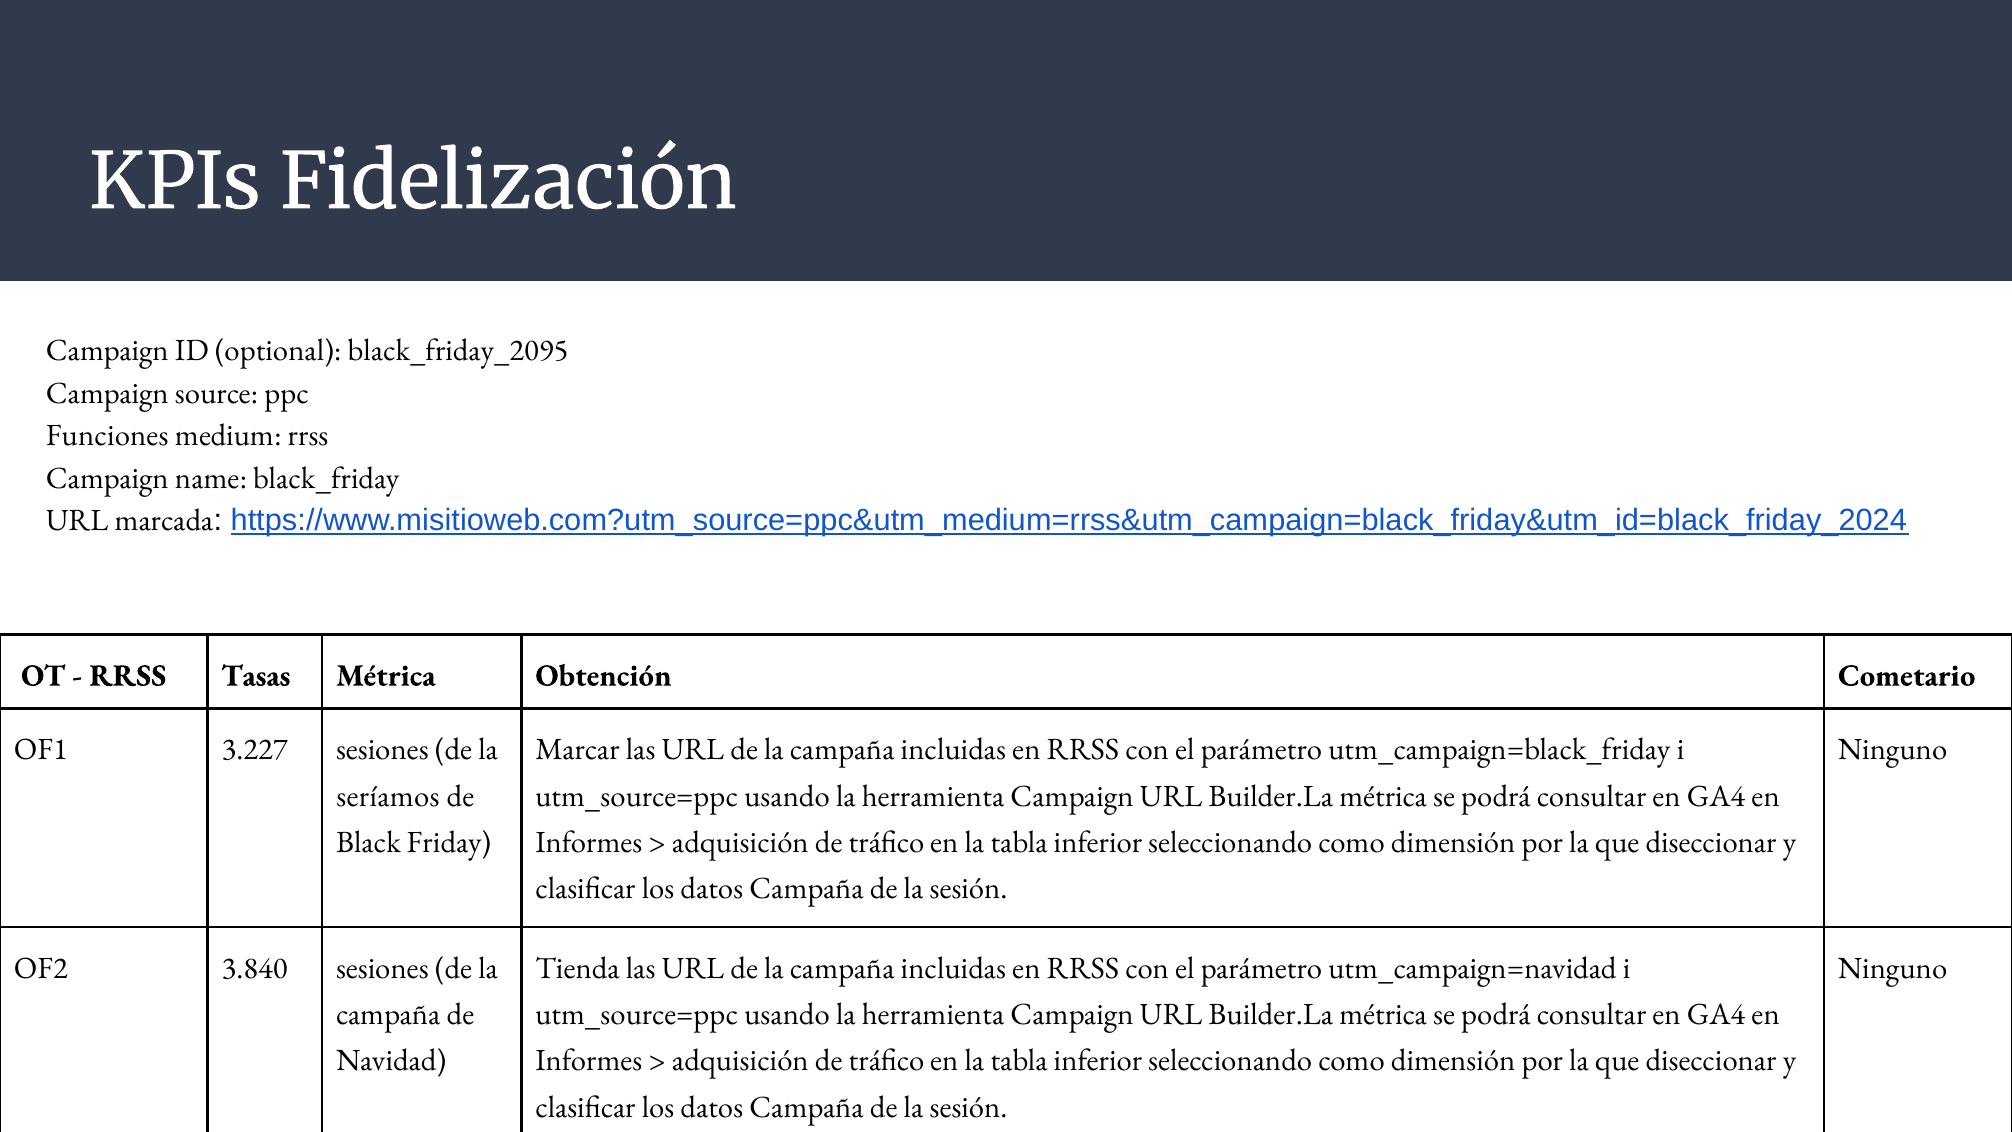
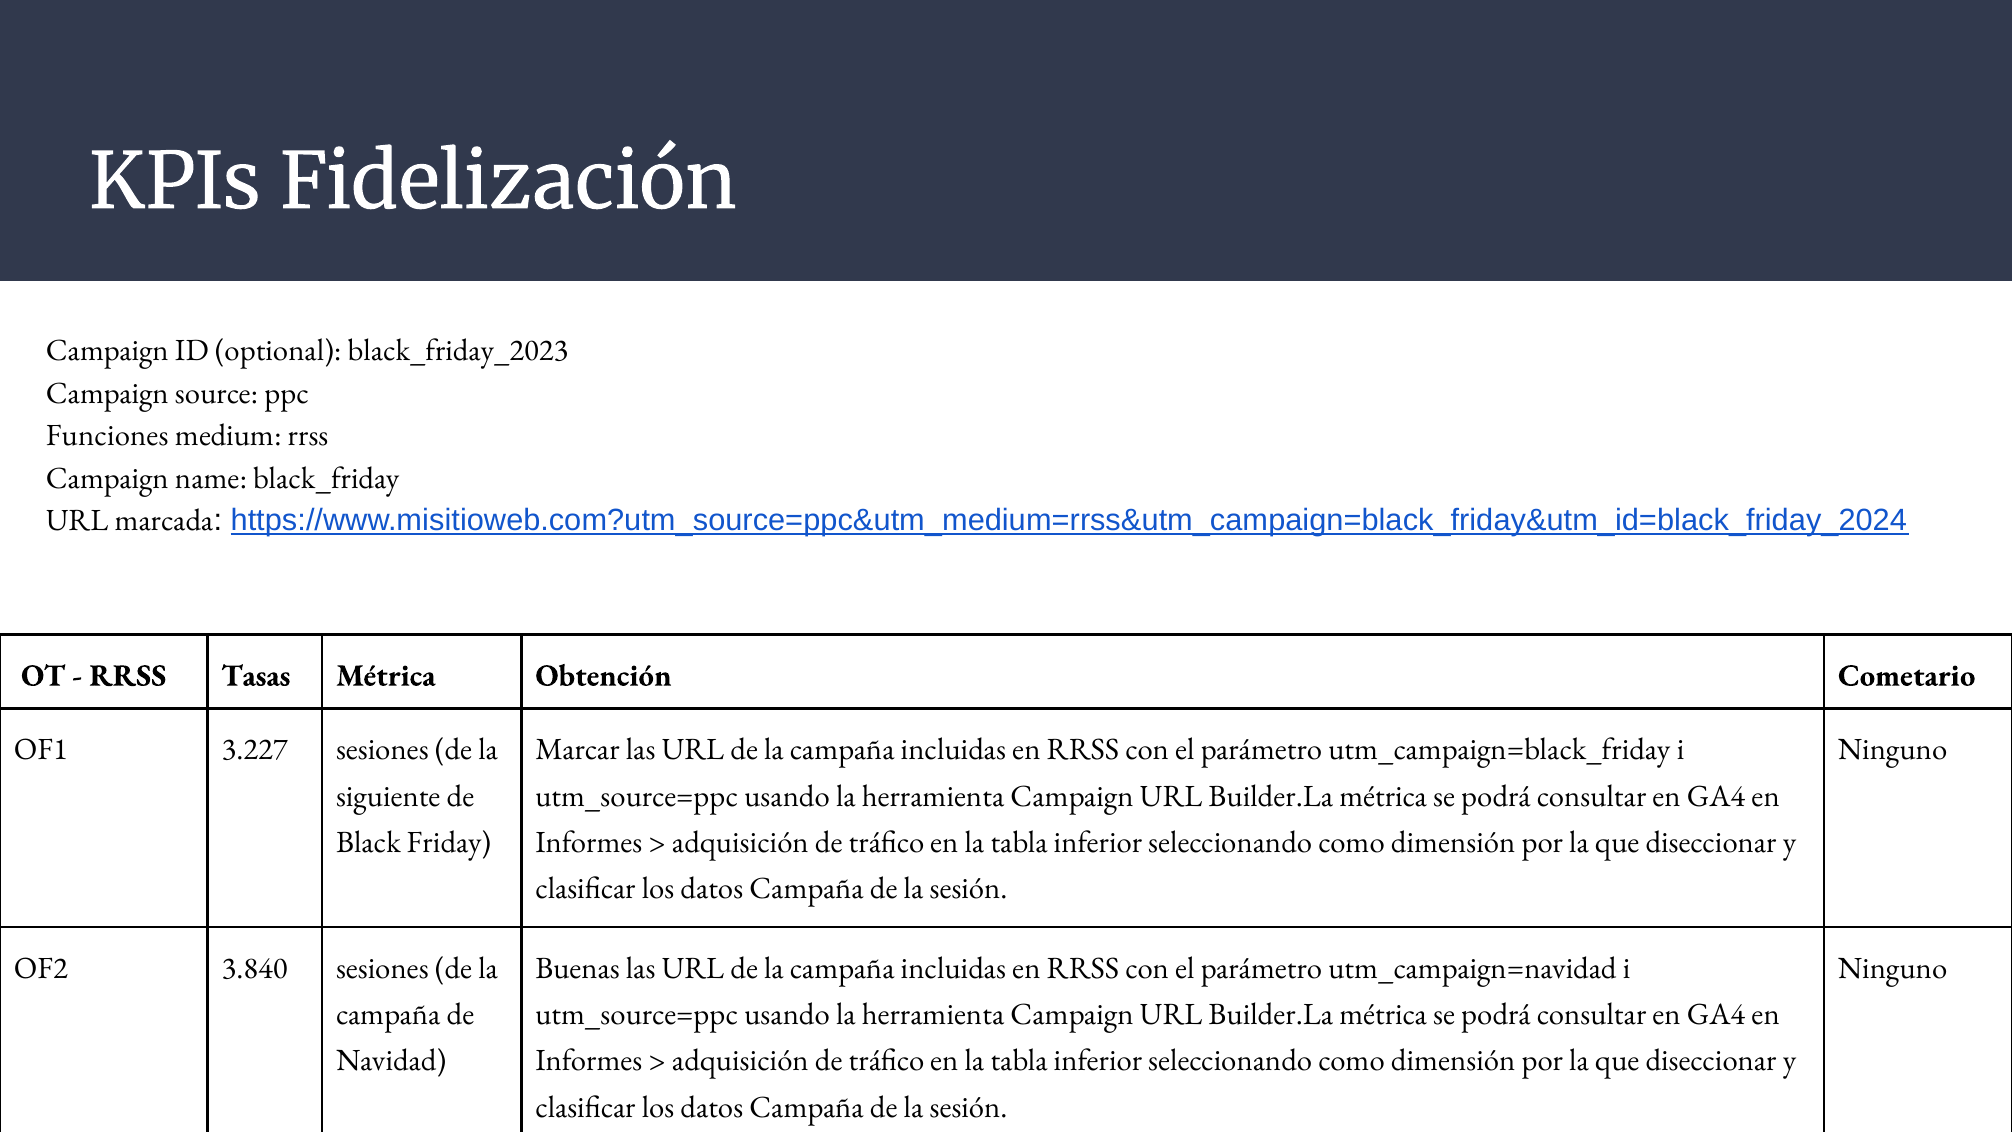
black_friday_2095: black_friday_2095 -> black_friday_2023 (458, 351)
seríamos: seríamos -> siguiente (388, 796)
Tienda: Tienda -> Buenas (578, 968)
